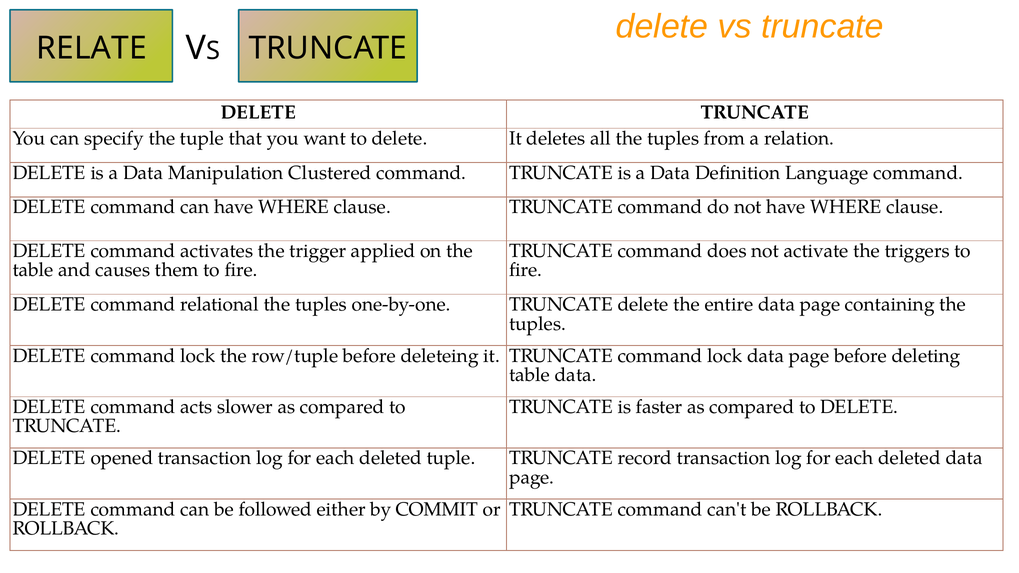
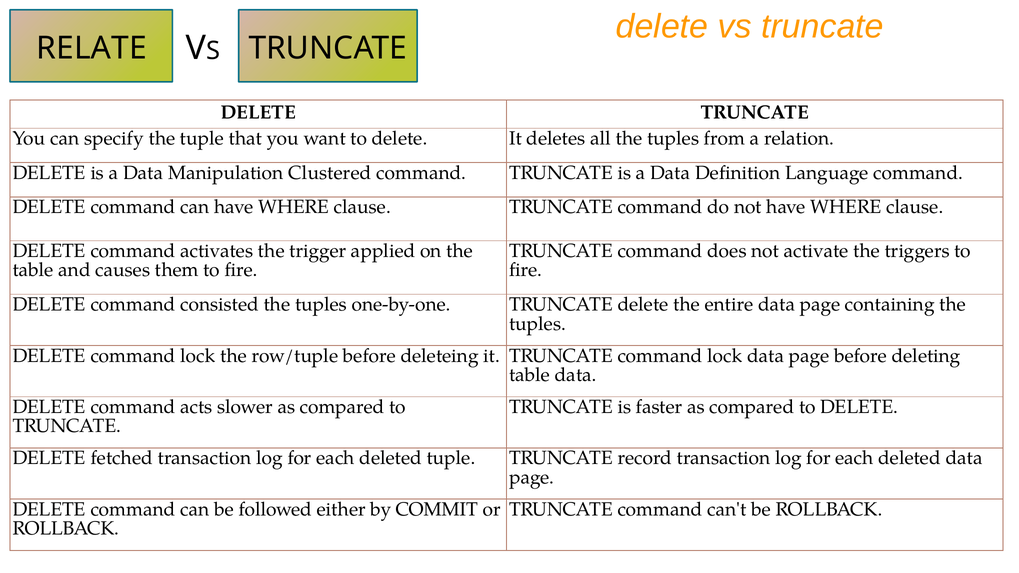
relational: relational -> consisted (220, 305)
opened: opened -> fetched (122, 458)
